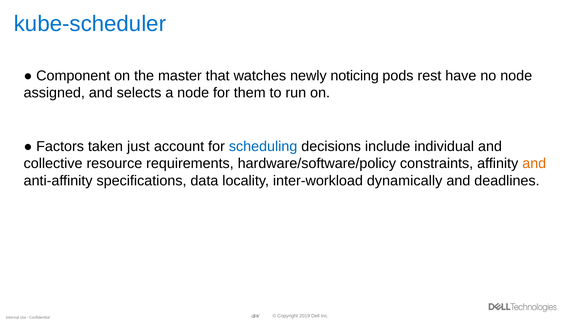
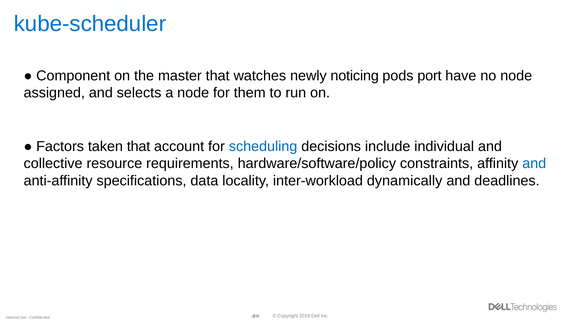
rest: rest -> port (429, 76)
taken just: just -> that (139, 146)
and colour: orange -> blue (534, 164)
